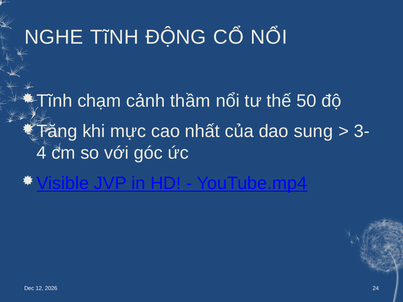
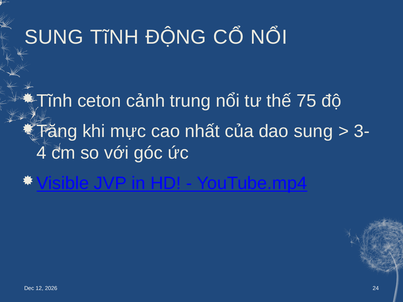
NGHE: NGHE -> SUNG (54, 37)
chạm: chạm -> ceton (99, 101)
thầm: thầm -> trung (190, 101)
50: 50 -> 75 (306, 101)
